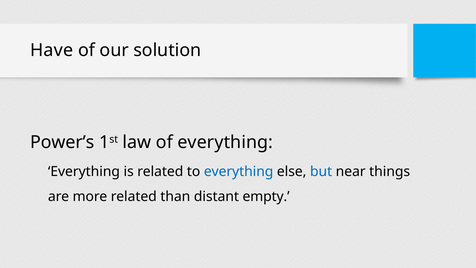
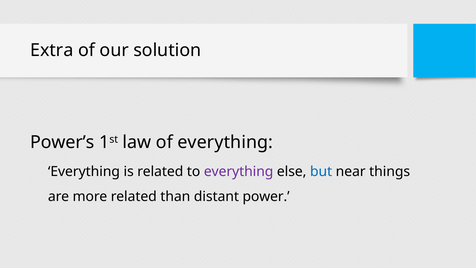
Have: Have -> Extra (52, 50)
everything colour: blue -> purple (239, 172)
empty: empty -> power (266, 197)
